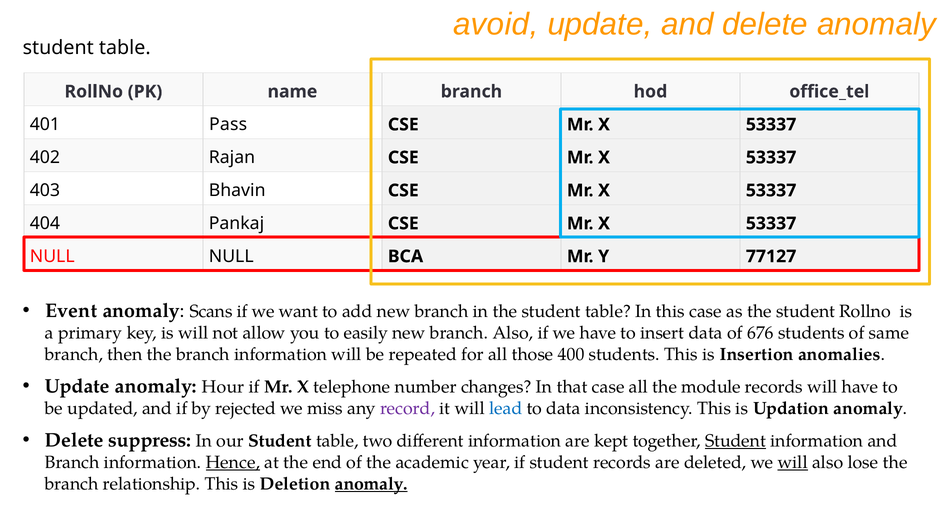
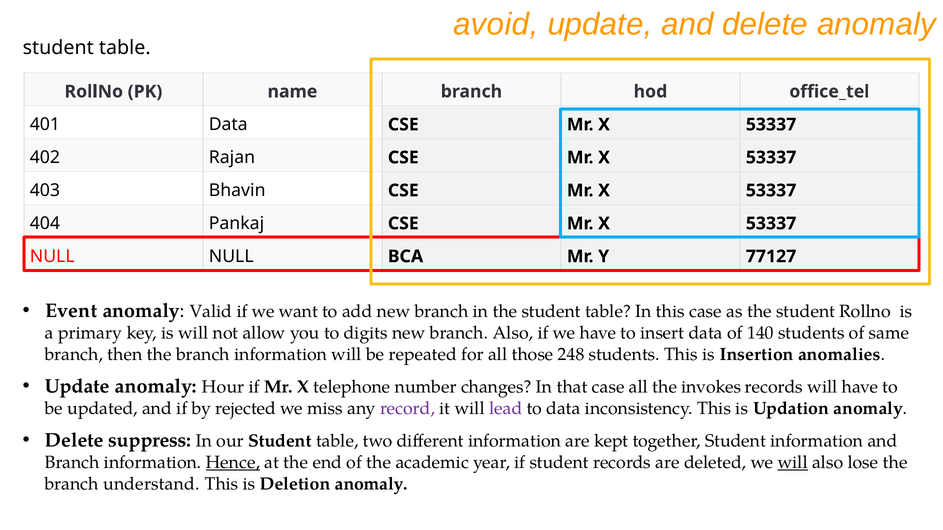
401 Pass: Pass -> Data (228, 125)
Scans: Scans -> Valid (211, 312)
easily: easily -> digits (366, 333)
676: 676 -> 140 (760, 333)
400: 400 -> 248 (571, 355)
module: module -> invokes (711, 387)
lead colour: blue -> purple (506, 409)
Student underline: present -> none (736, 441)
relationship: relationship -> understand (151, 484)
anomaly underline: present -> none (371, 484)
